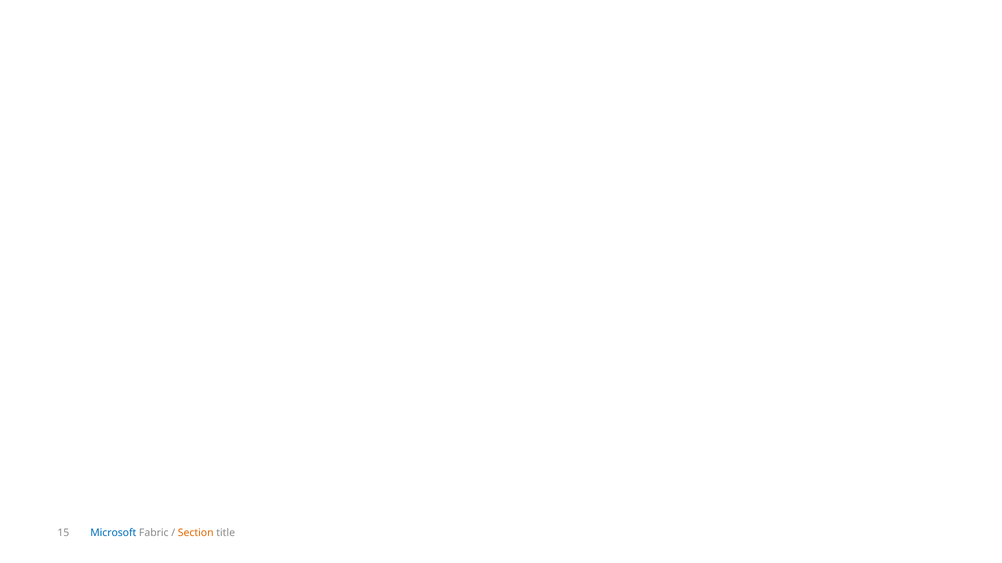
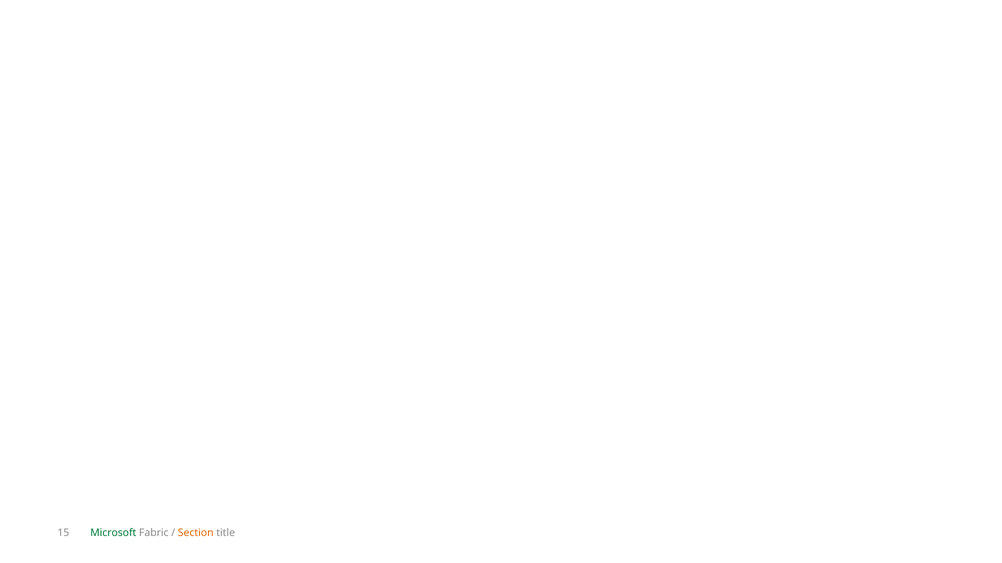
Microsoft colour: blue -> green (113, 534)
